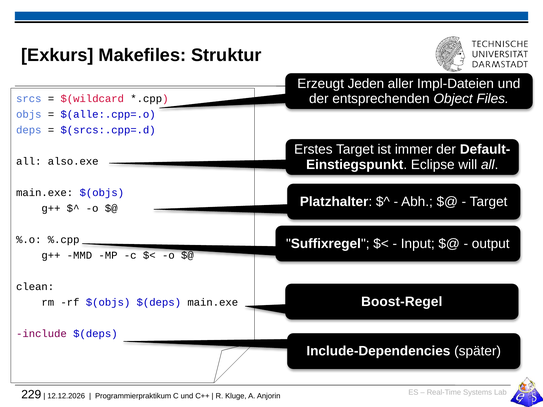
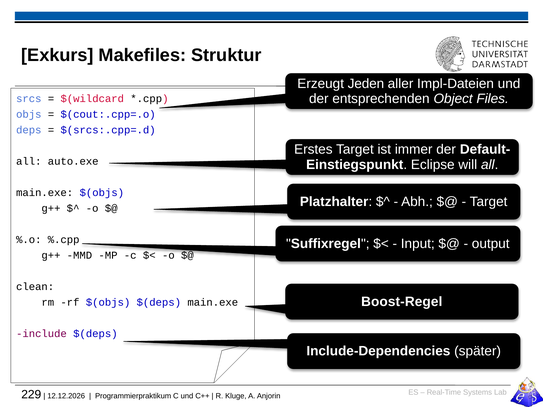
$(alle:.cpp=.o: $(alle:.cpp=.o -> $(cout:.cpp=.o (108, 114)
also.exe: also.exe -> auto.exe (73, 162)
